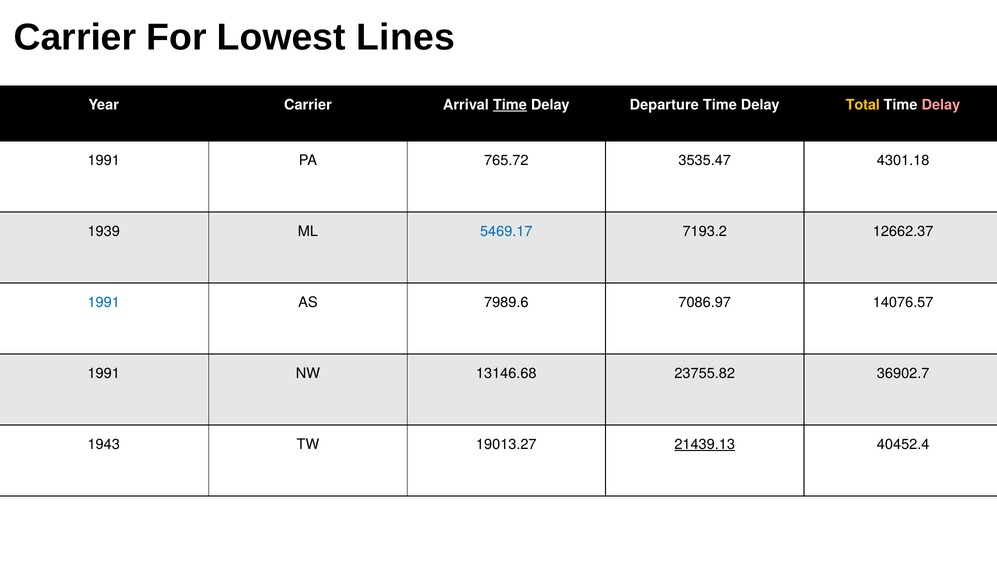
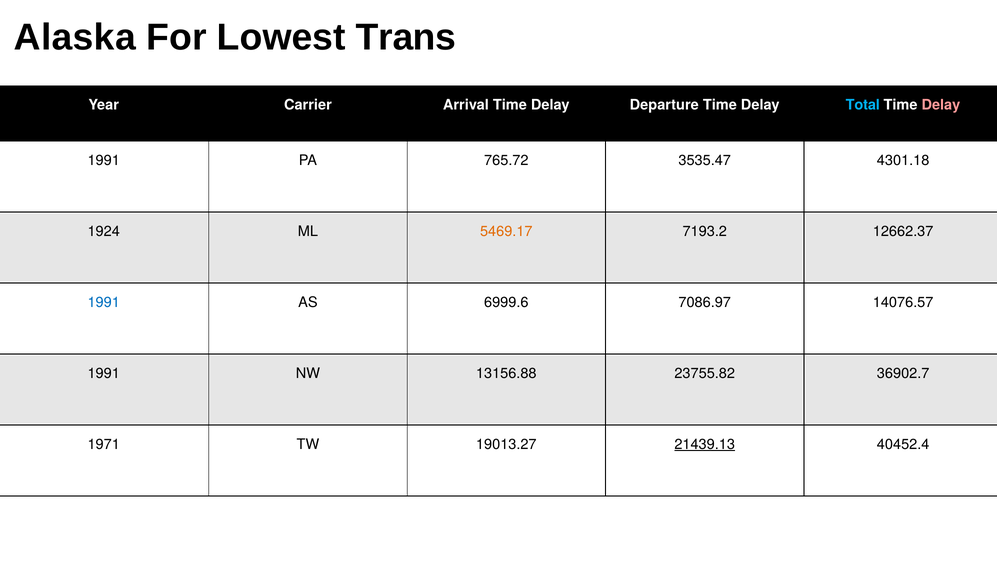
Carrier: Carrier -> Alaska (75, 37)
Lines: Lines -> Trans (406, 37)
Time underline: present -> none (510, 105)
Total colour: yellow -> light blue (863, 105)
1939: 1939 -> 1924 (104, 231)
5469.17 colour: blue -> orange (506, 231)
7989.6: 7989.6 -> 6999.6 (506, 302)
13146.68: 13146.68 -> 13156.88 (506, 373)
1943: 1943 -> 1971 (104, 444)
